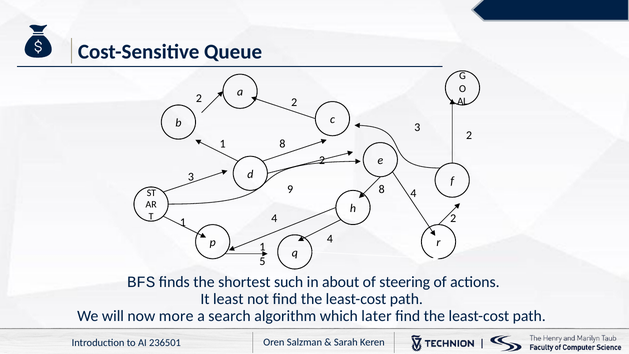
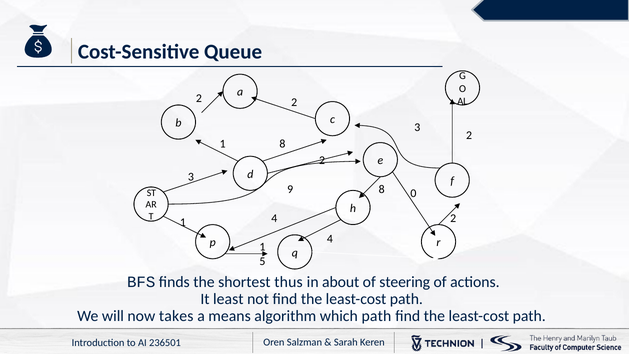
9 4: 4 -> 0 (413, 193)
such: such -> thus (289, 282)
more: more -> takes (176, 316)
search: search -> means (230, 316)
which later: later -> path (376, 316)
